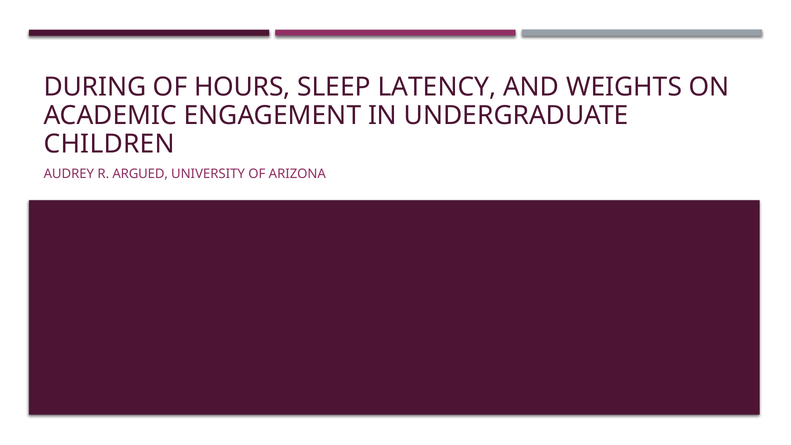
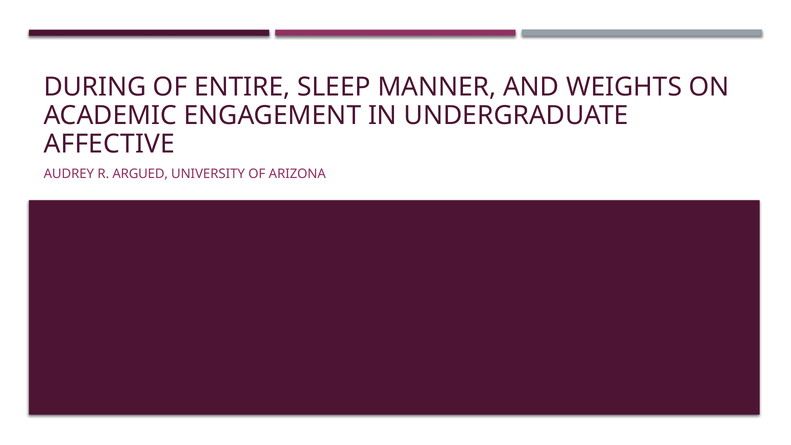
HOURS: HOURS -> ENTIRE (242, 87)
LATENCY: LATENCY -> MANNER (437, 87)
CHILDREN: CHILDREN -> AFFECTIVE (109, 144)
